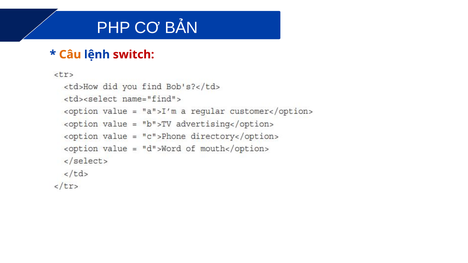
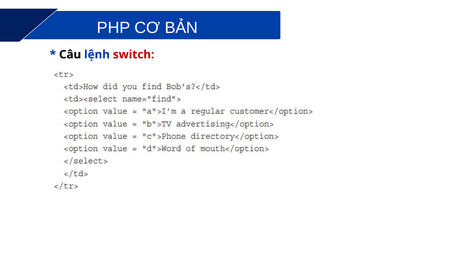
Câu colour: orange -> black (70, 55)
